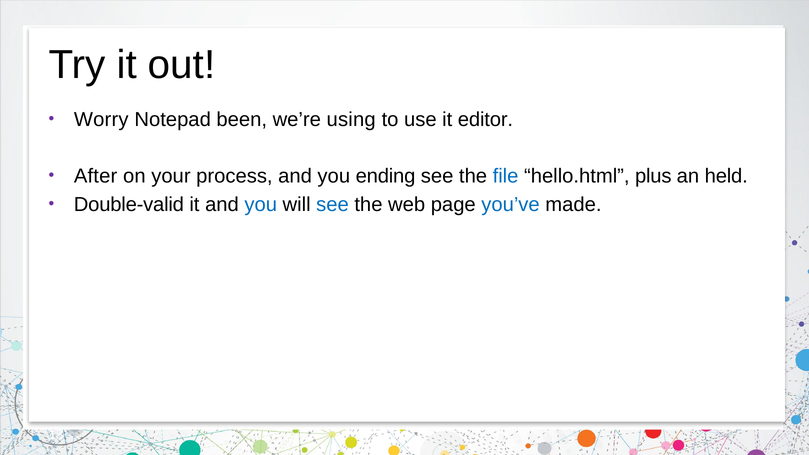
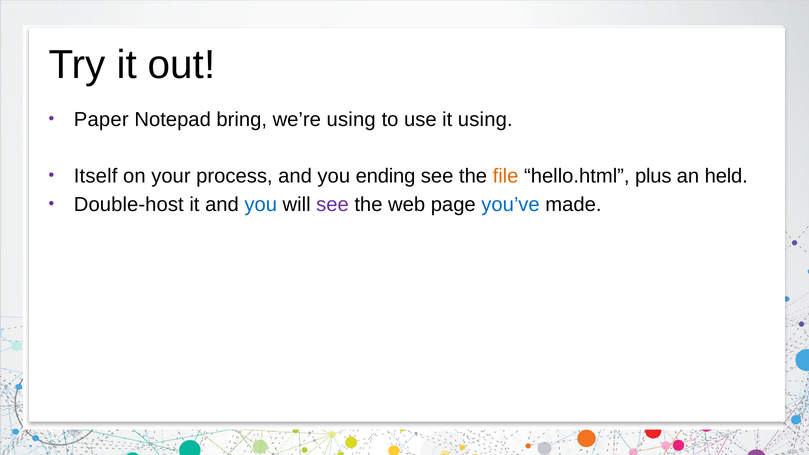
Worry: Worry -> Paper (101, 120)
been: been -> bring (242, 120)
it editor: editor -> using (485, 120)
After: After -> Itself (96, 176)
file colour: blue -> orange (506, 176)
Double-valid: Double-valid -> Double-host (129, 204)
see colour: blue -> purple (333, 204)
